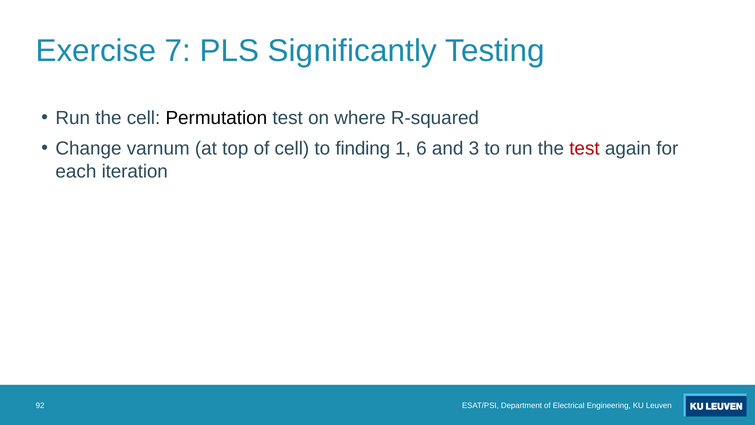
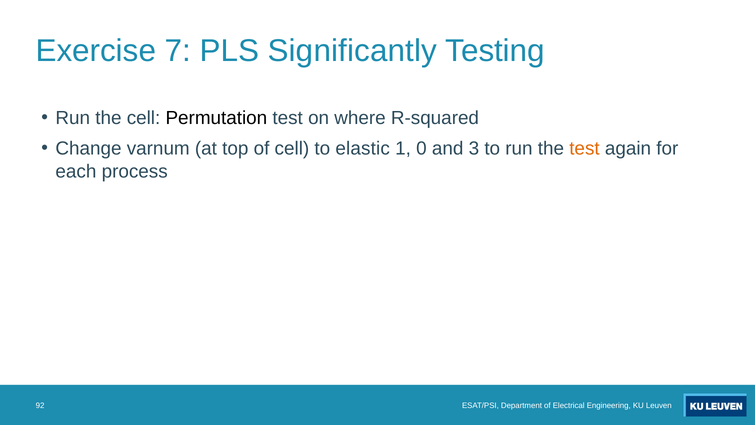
finding: finding -> elastic (363, 149)
6: 6 -> 0 (421, 149)
test colour: red -> orange (584, 149)
iteration: iteration -> process (135, 171)
